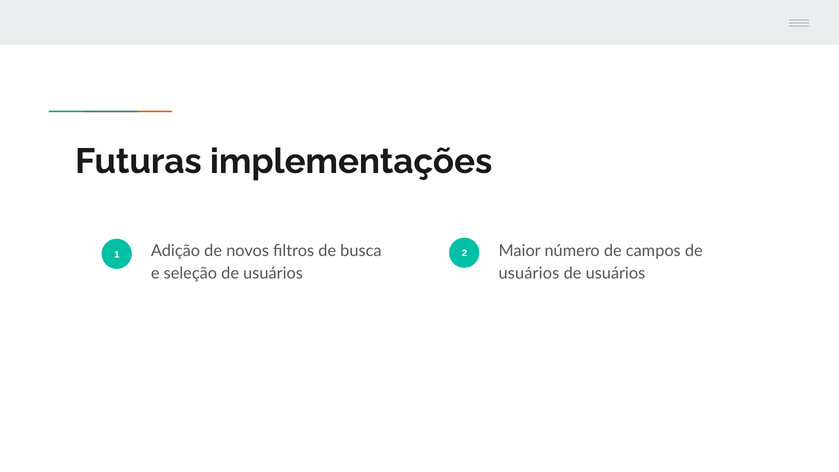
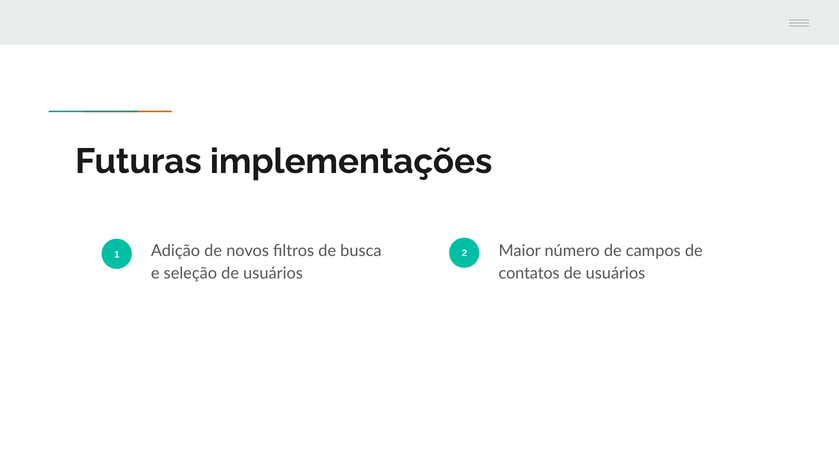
usuários: usuários -> contatos (529, 274)
